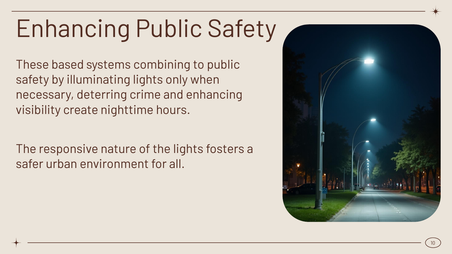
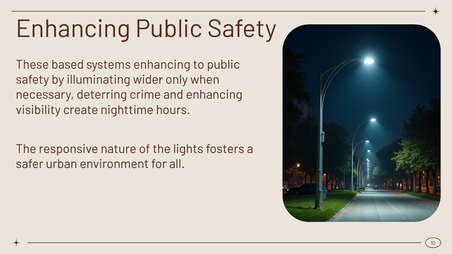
systems combining: combining -> enhancing (162, 65)
illuminating lights: lights -> wider (148, 80)
